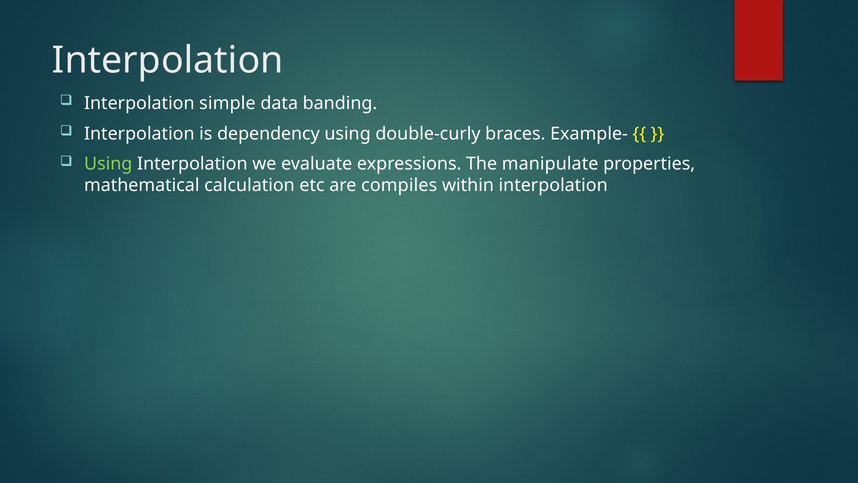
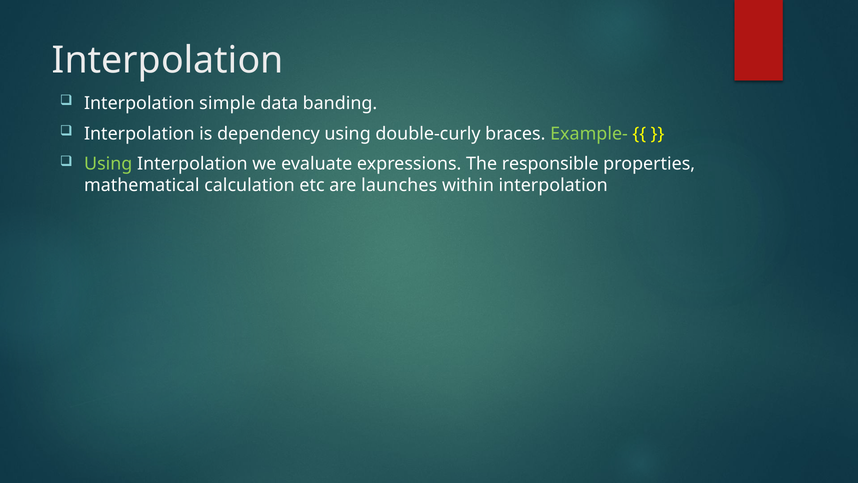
Example- colour: white -> light green (589, 134)
manipulate: manipulate -> responsible (550, 164)
compiles: compiles -> launches (399, 185)
